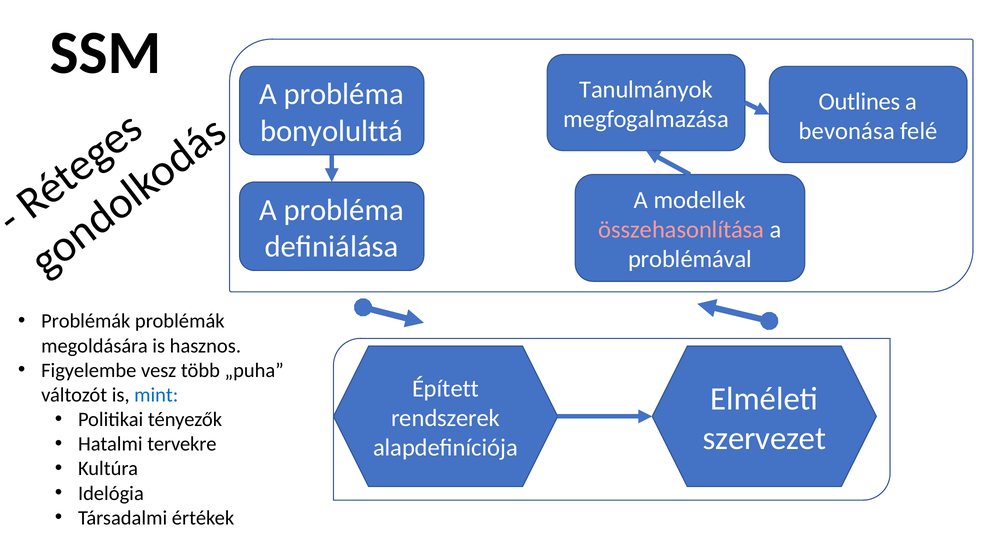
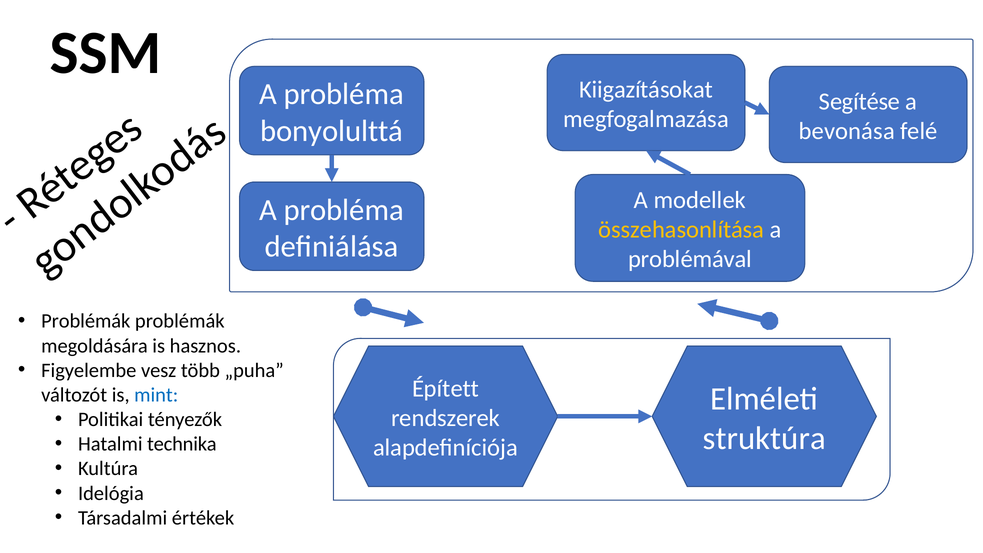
Tanulmányok: Tanulmányok -> Kiigazításokat (646, 90)
Outlines: Outlines -> Segítése (860, 101)
összehasonlítása colour: pink -> yellow (681, 230)
szervezet: szervezet -> struktúra (764, 438)
tervekre: tervekre -> technika (182, 444)
